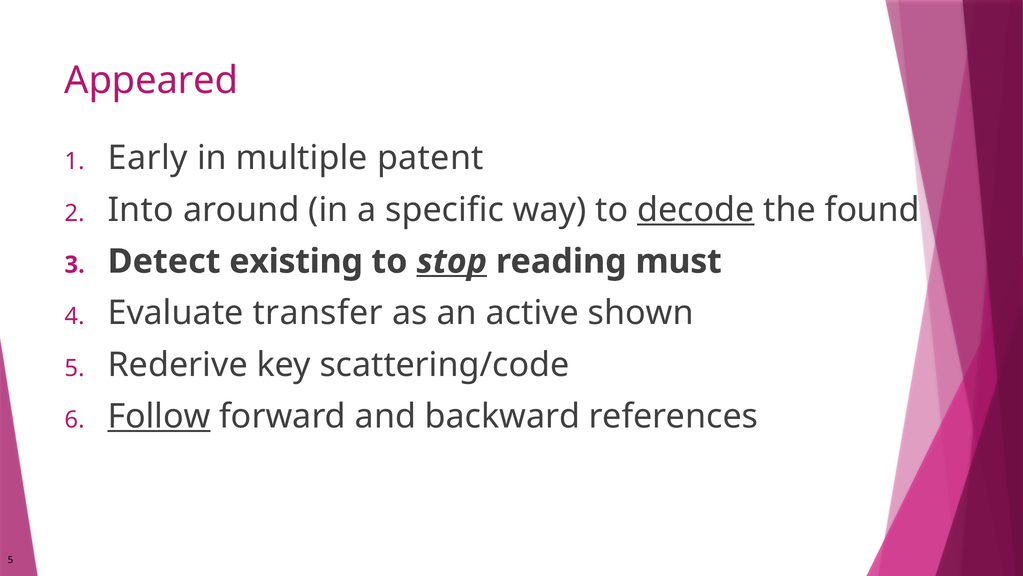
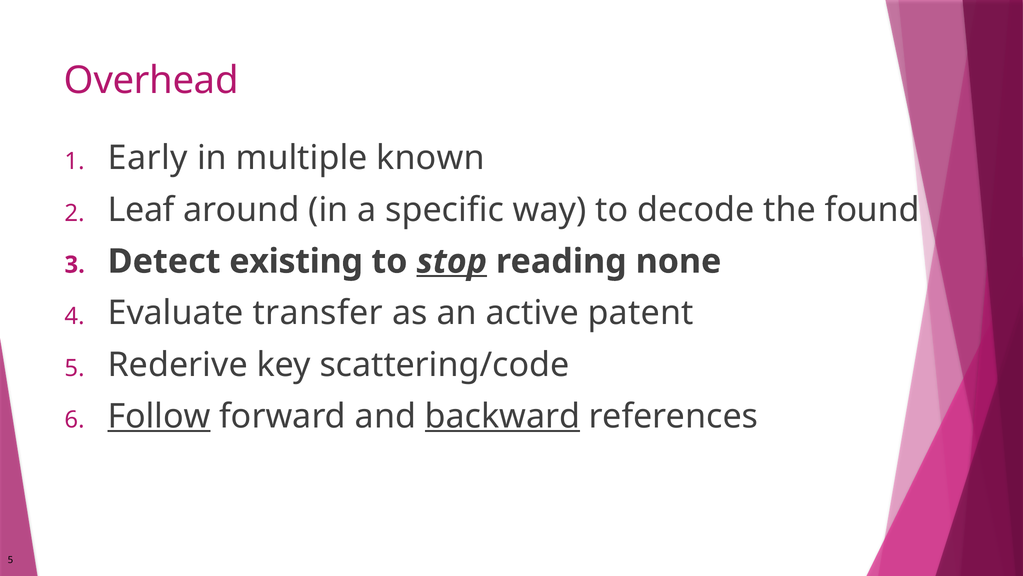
Appeared: Appeared -> Overhead (151, 81)
patent: patent -> known (431, 158)
Into: Into -> Leaf (141, 210)
decode underline: present -> none (696, 210)
must: must -> none (678, 261)
shown: shown -> patent (641, 313)
backward underline: none -> present (502, 416)
